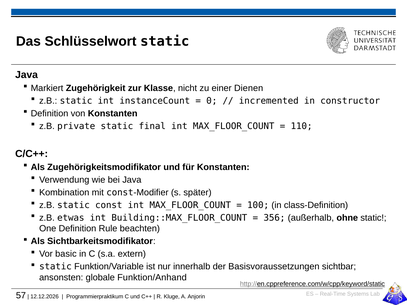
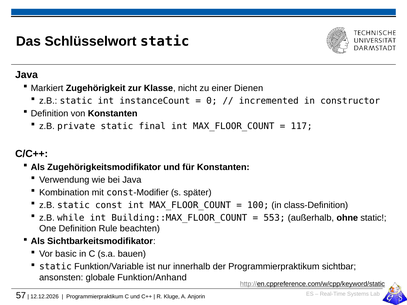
110: 110 -> 117 (302, 126)
etwas: etwas -> while (71, 218)
356: 356 -> 553 (274, 218)
extern: extern -> bauen (132, 254)
der Basisvoraussetzungen: Basisvoraussetzungen -> Programmierpraktikum (274, 267)
